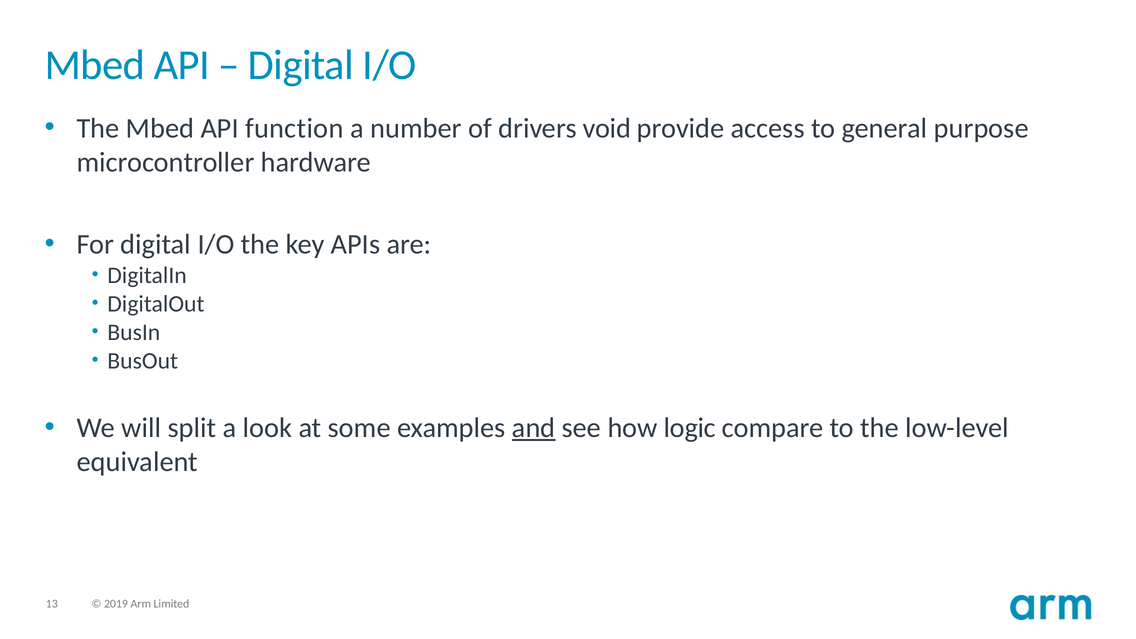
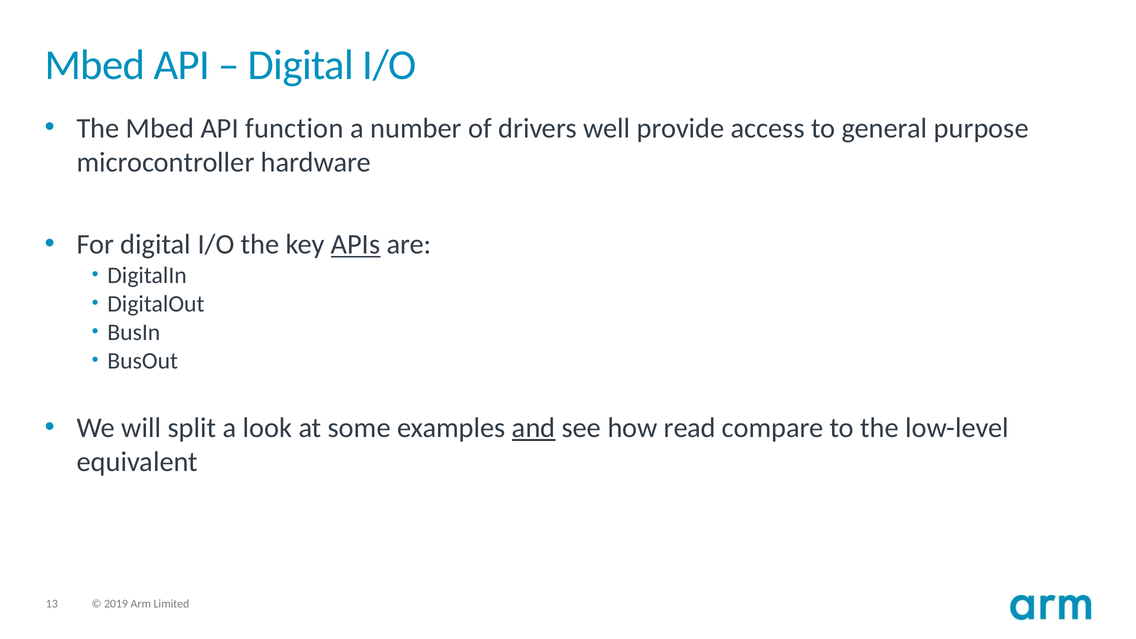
void: void -> well (607, 128)
APIs underline: none -> present (356, 245)
logic: logic -> read (690, 428)
